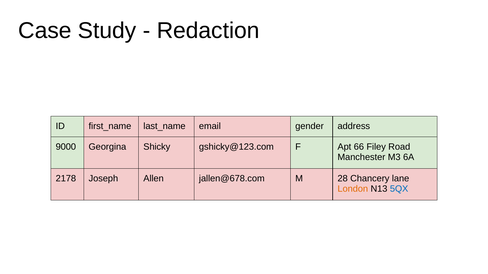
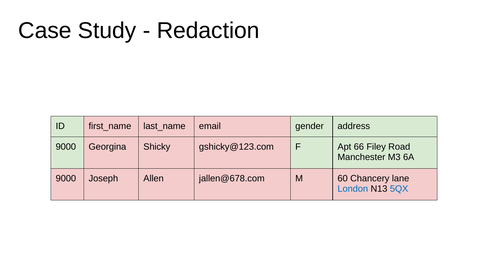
2178: 2178 -> 9000 (66, 179)
28: 28 -> 60 (343, 179)
London colour: orange -> blue (353, 189)
